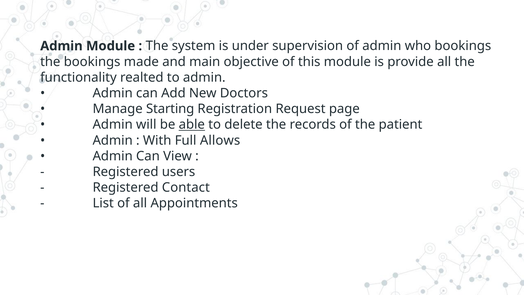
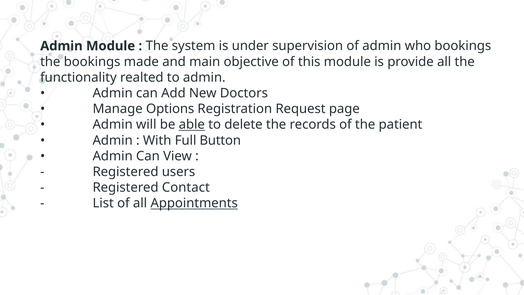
Starting: Starting -> Options (170, 109)
Allows: Allows -> Button (220, 140)
Appointments underline: none -> present (194, 203)
